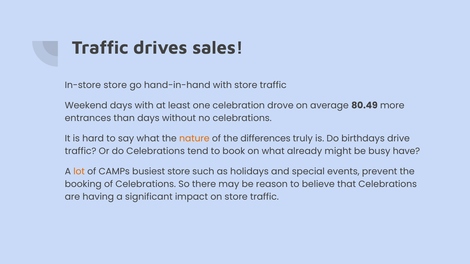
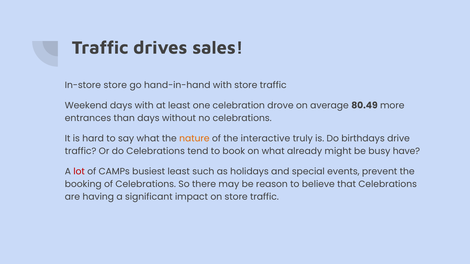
differences: differences -> interactive (265, 139)
lot colour: orange -> red (79, 172)
busiest store: store -> least (179, 172)
